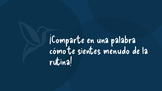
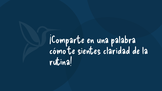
menudo: menudo -> claridad (117, 51)
